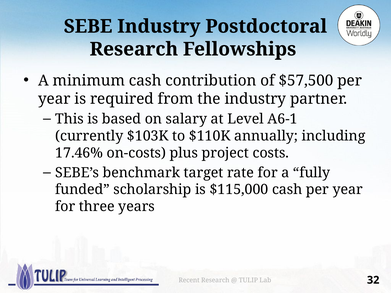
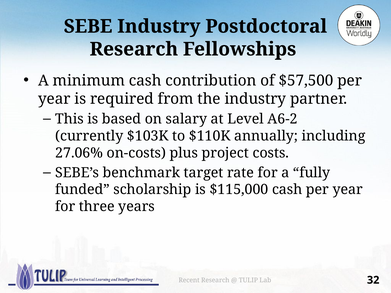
A6-1: A6-1 -> A6-2 (282, 119)
17.46%: 17.46% -> 27.06% (79, 153)
